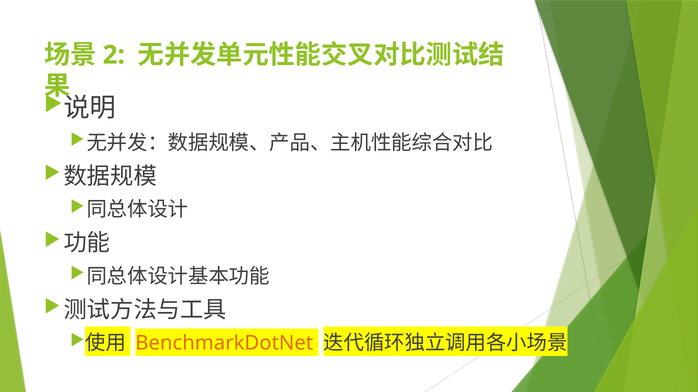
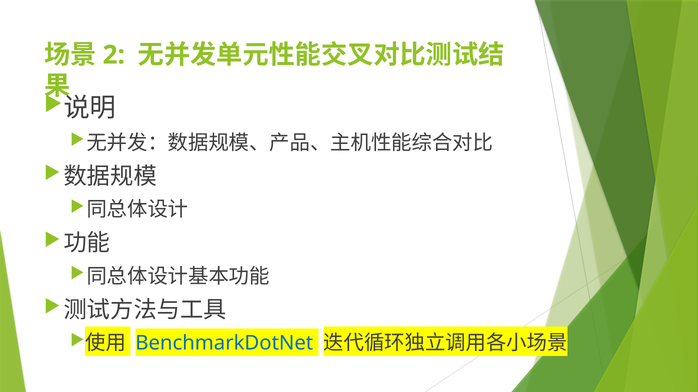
BenchmarkDotNet colour: orange -> blue (224, 344)
